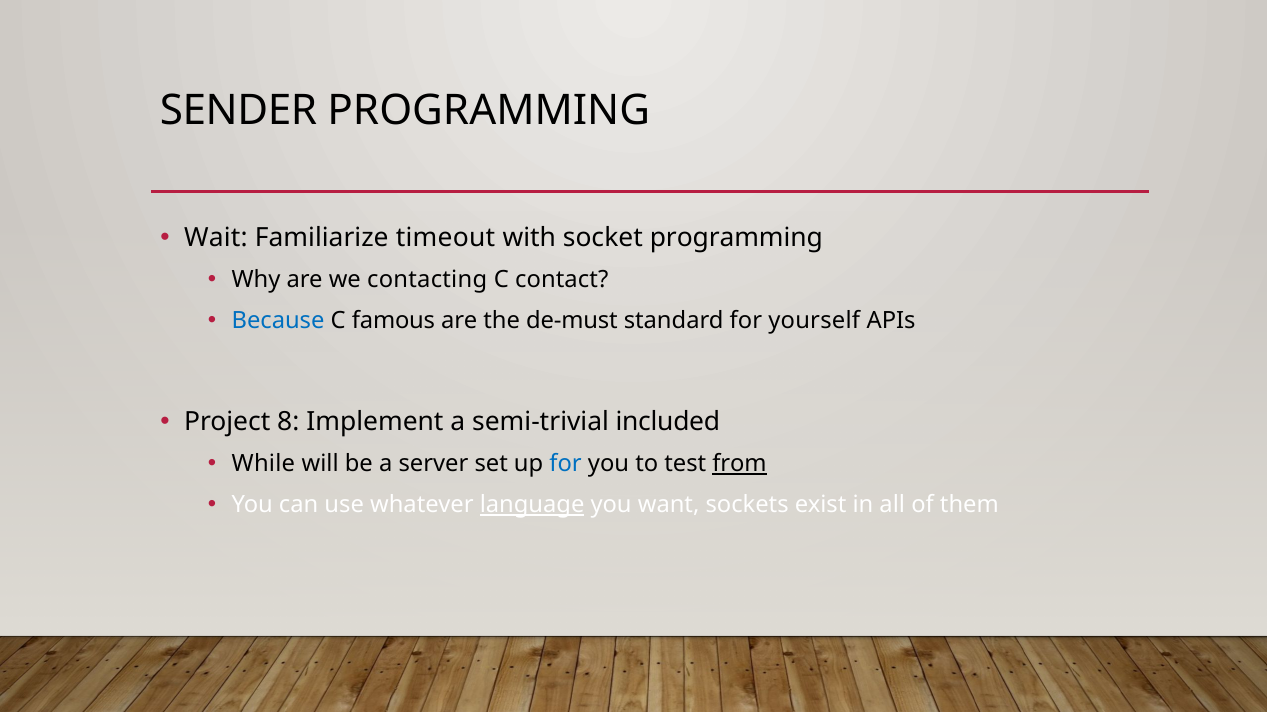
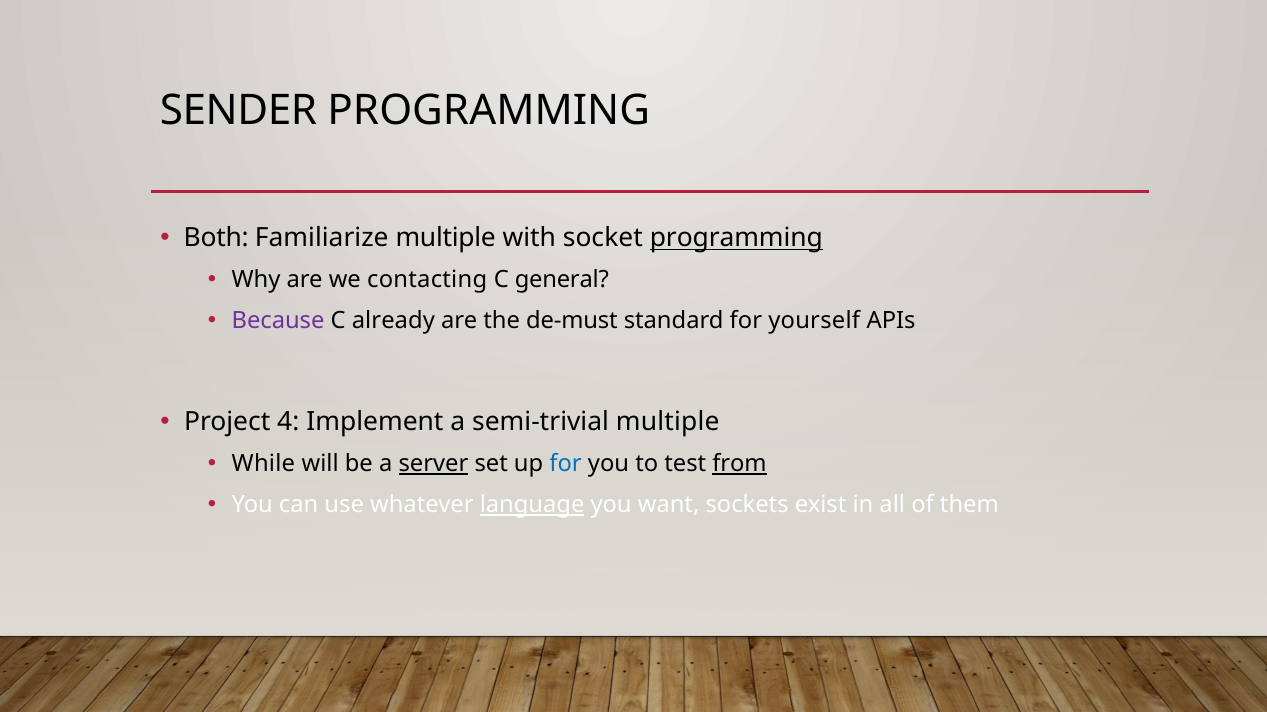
Wait: Wait -> Both (216, 238)
Familiarize timeout: timeout -> multiple (446, 238)
programming underline: none -> present (736, 238)
contact: contact -> general (562, 280)
Because colour: blue -> purple (278, 321)
famous: famous -> already (393, 321)
8: 8 -> 4 (288, 422)
semi-trivial included: included -> multiple (668, 422)
server underline: none -> present (433, 464)
